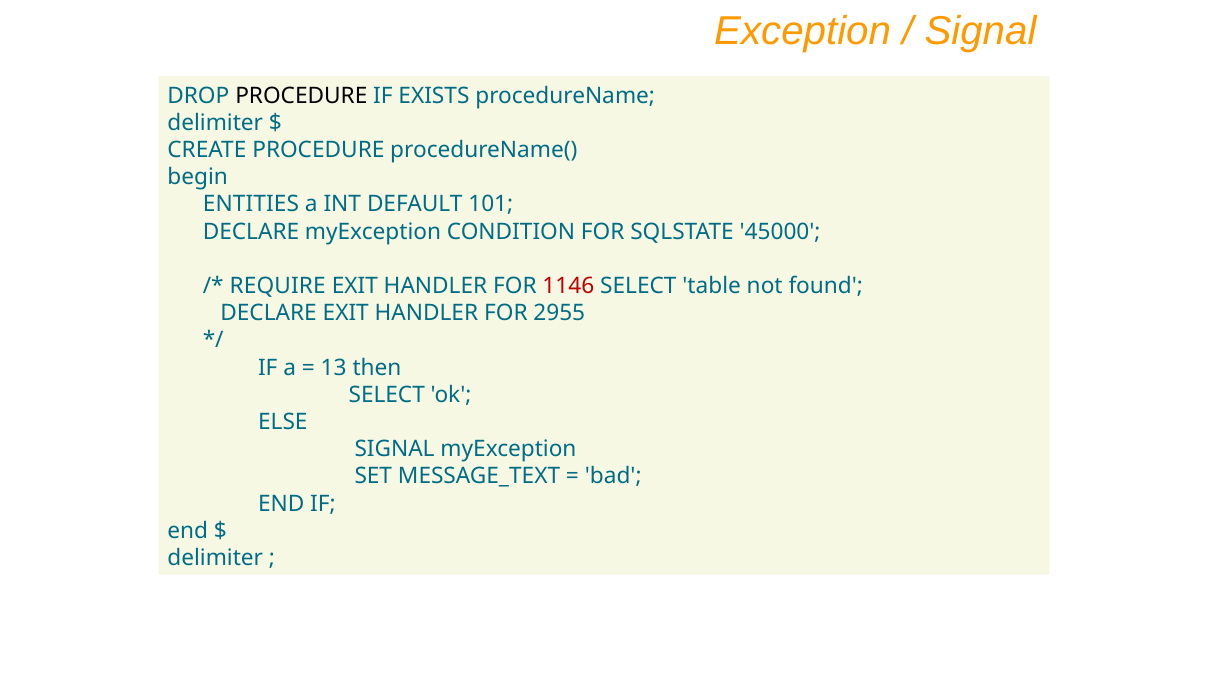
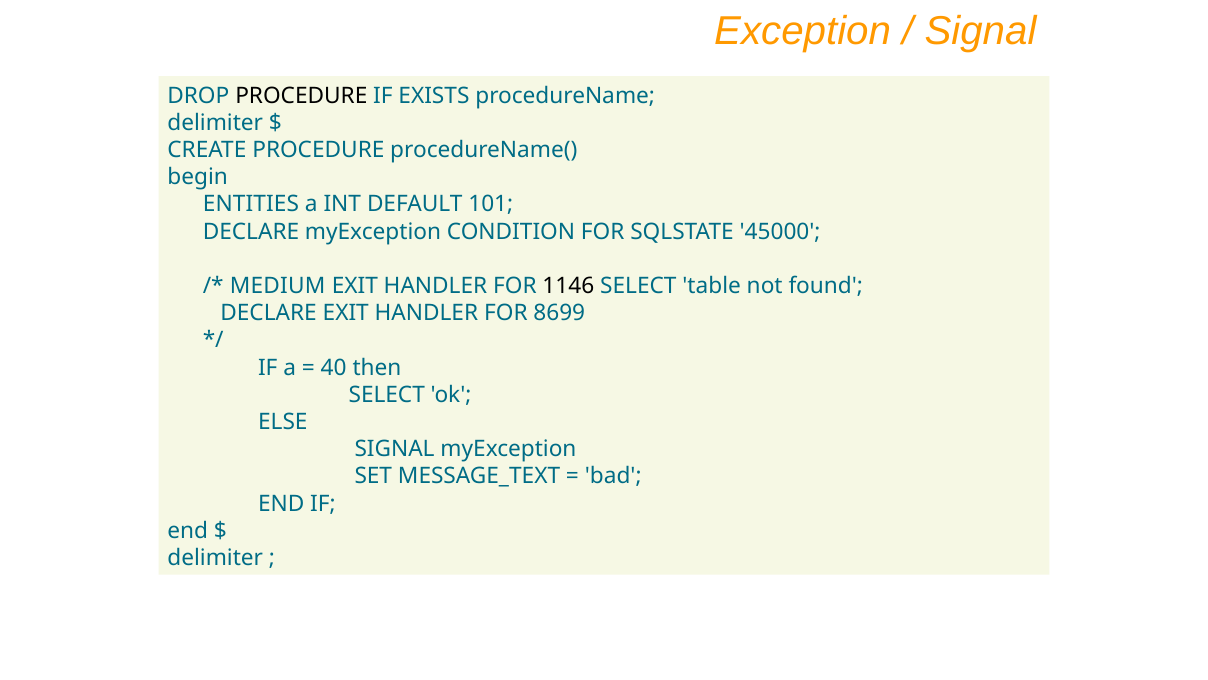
REQUIRE: REQUIRE -> MEDIUM (278, 286)
1146 colour: red -> black (568, 286)
2955: 2955 -> 8699 (559, 313)
13: 13 -> 40 (334, 367)
